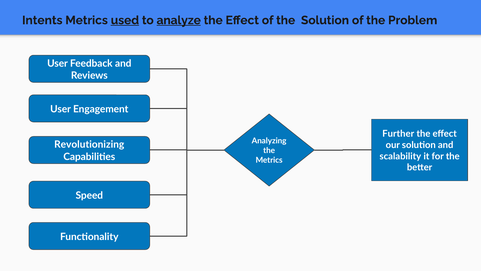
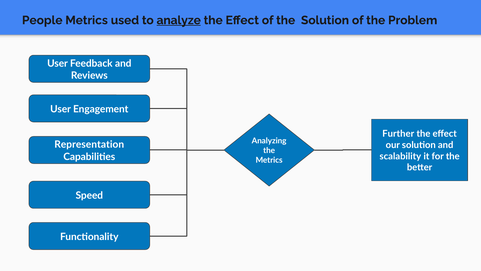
Intents: Intents -> People (42, 20)
used underline: present -> none (125, 20)
Revolutionizing: Revolutionizing -> Representation (89, 144)
